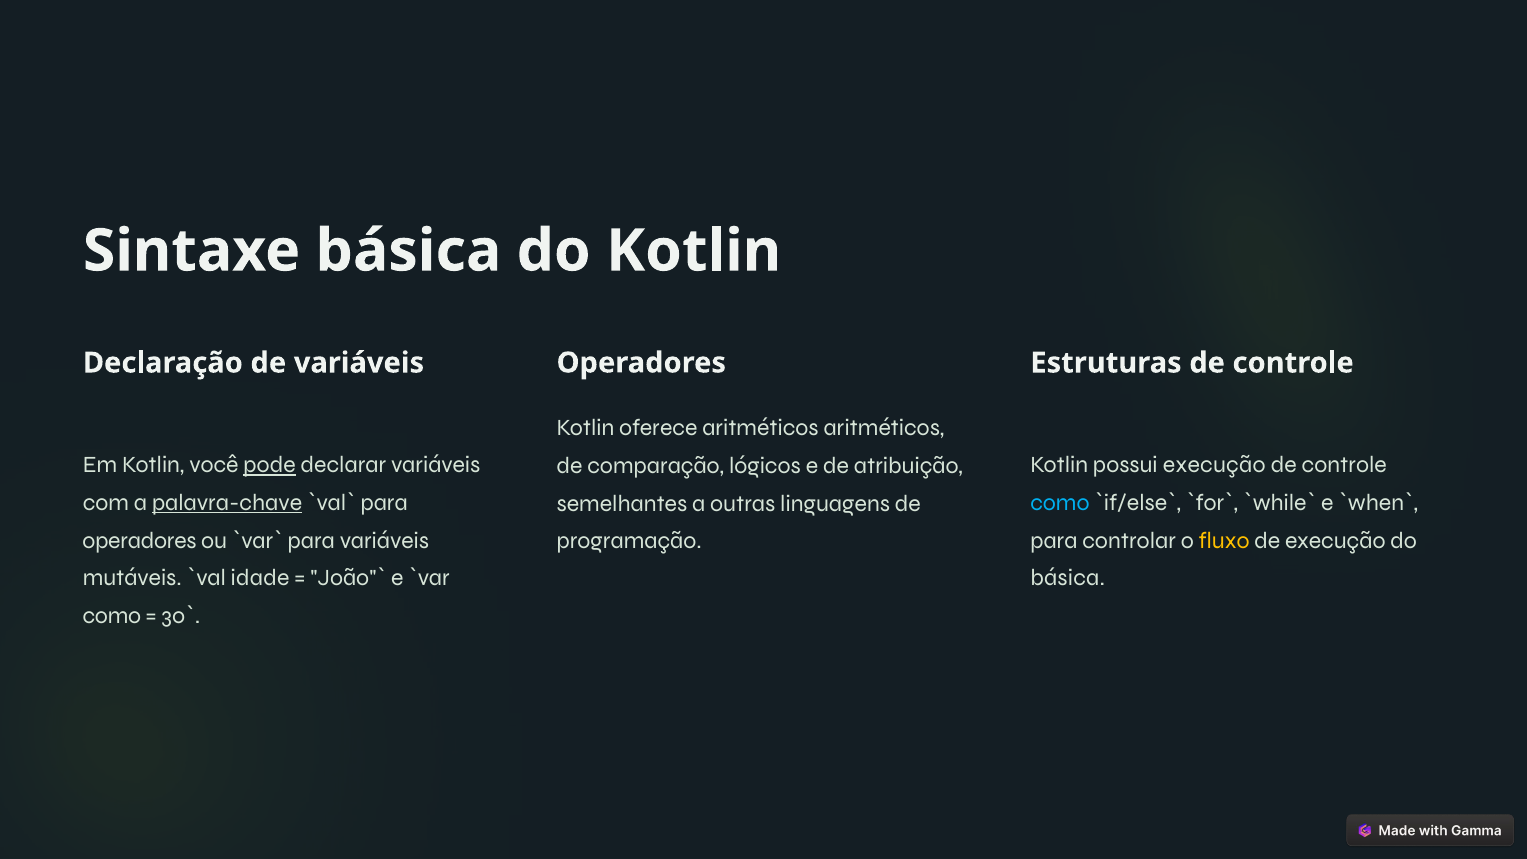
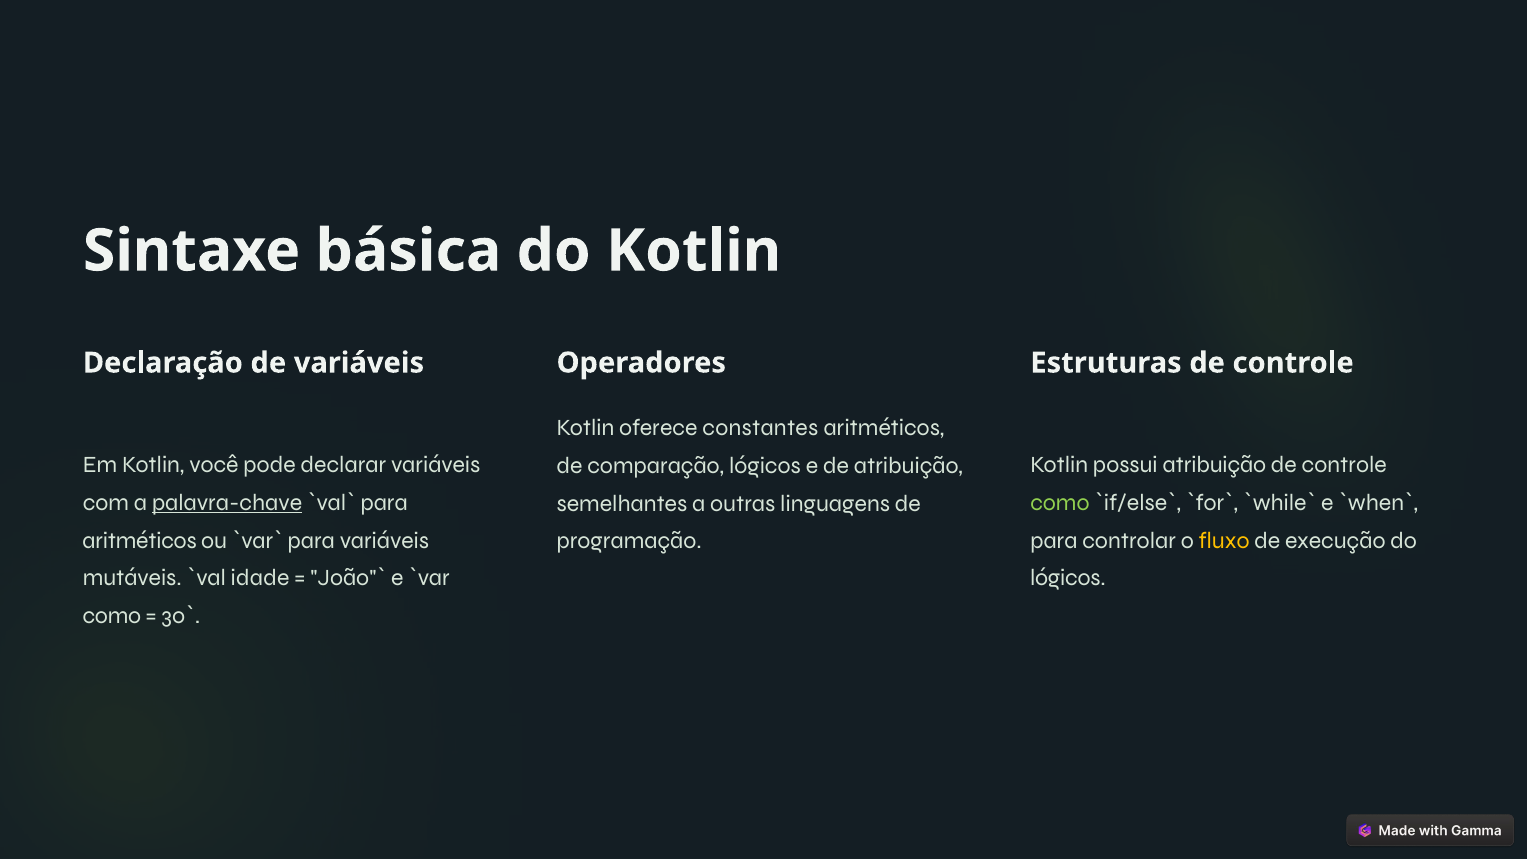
oferece aritméticos: aritméticos -> constantes (760, 428)
pode underline: present -> none (270, 465)
possui execução: execução -> atribuição (1214, 465)
como colour: light blue -> light green (1060, 503)
operadores: operadores -> aritméticos (140, 541)
básica: básica -> lógicos (1068, 578)
